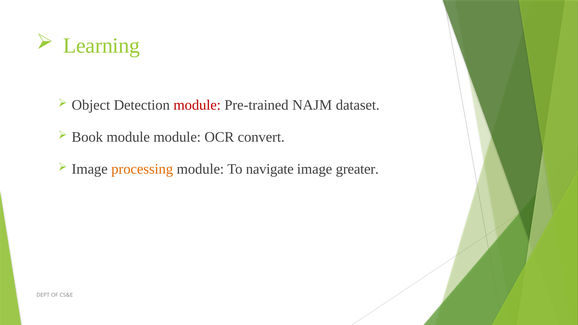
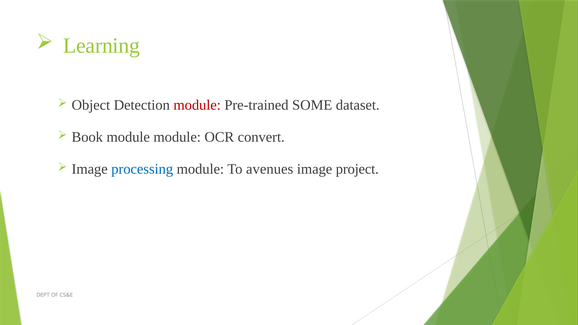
NAJM: NAJM -> SOME (312, 105)
processing colour: orange -> blue (142, 169)
navigate: navigate -> avenues (270, 169)
greater: greater -> project (357, 169)
